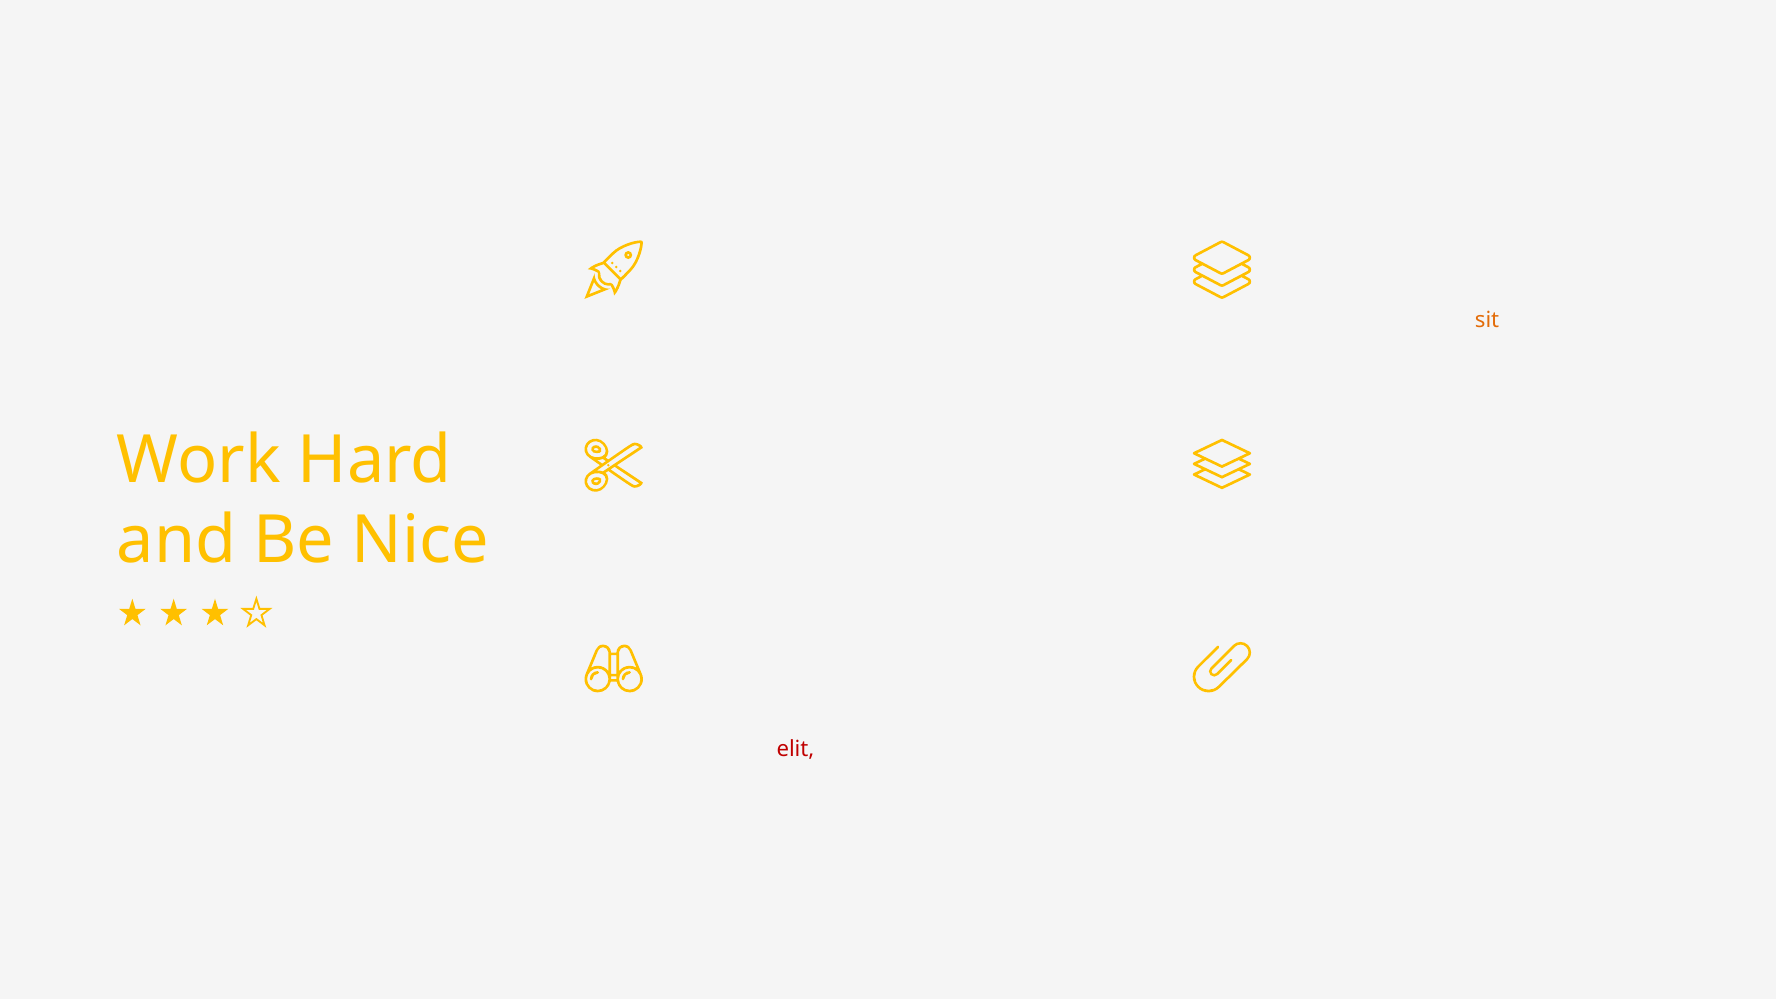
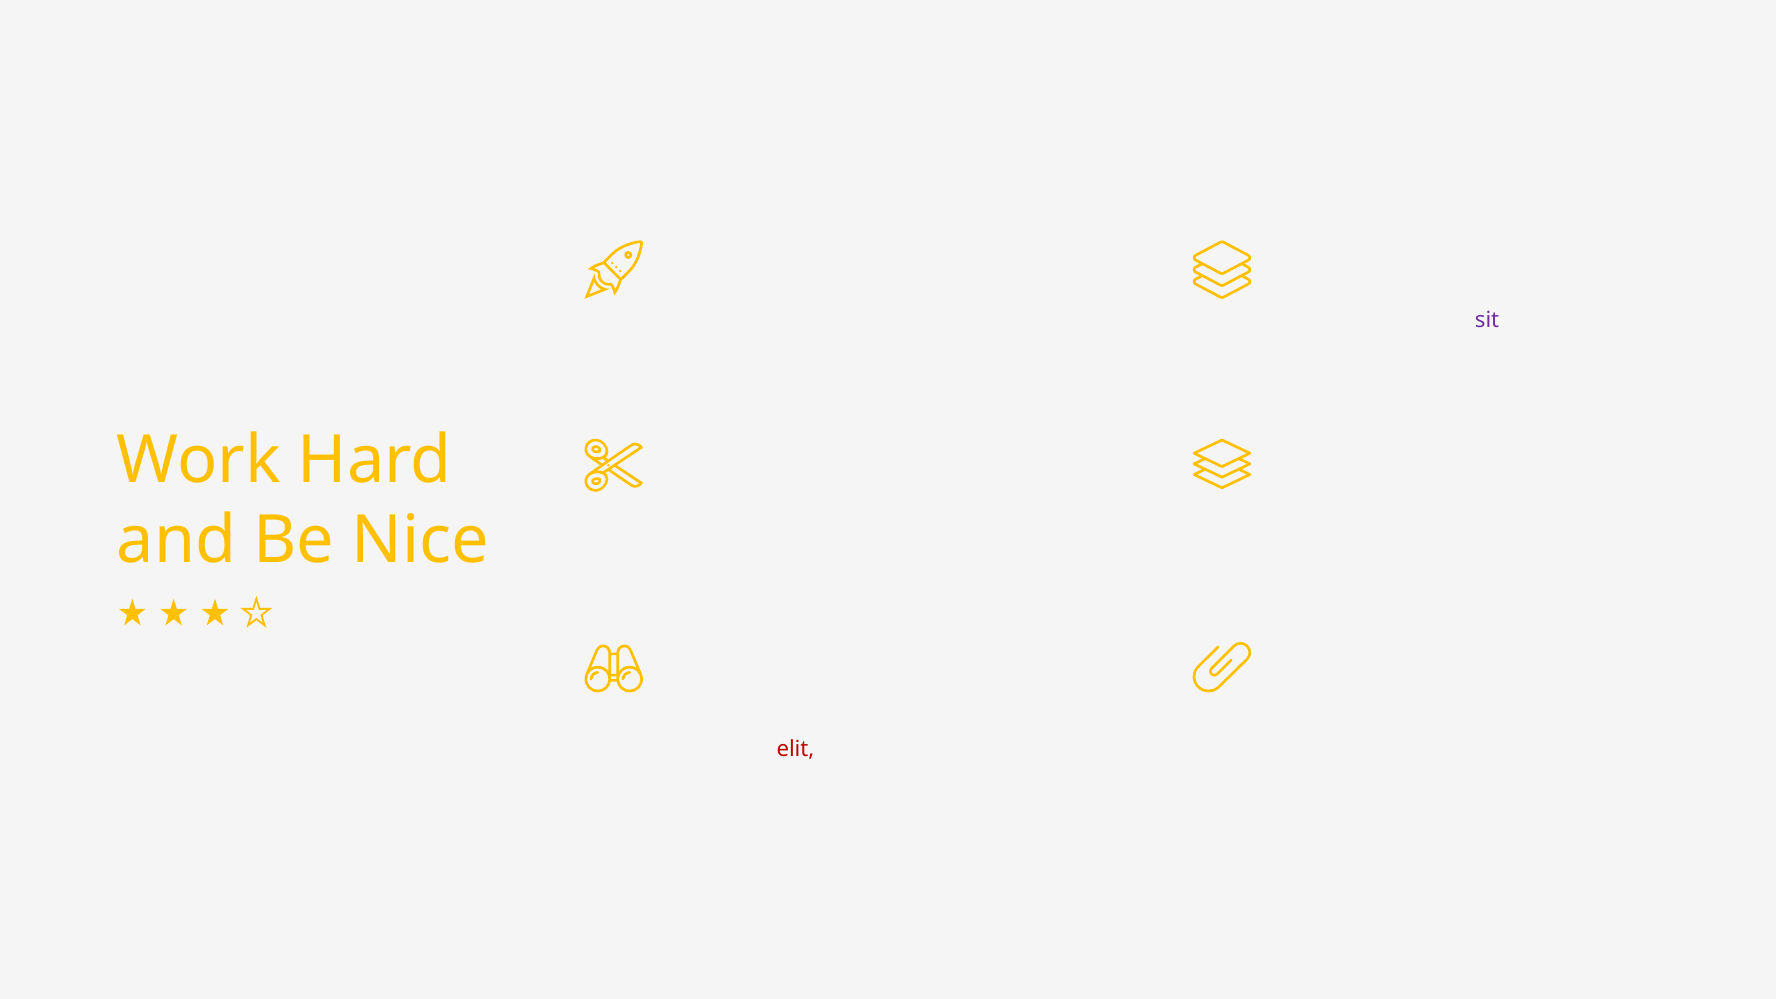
sit colour: orange -> purple (1487, 320)
